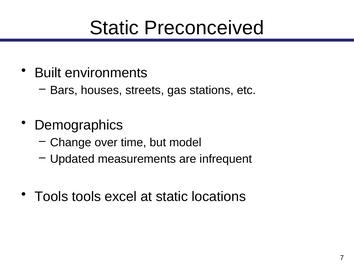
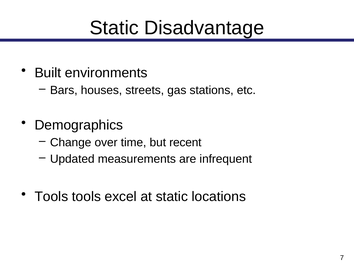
Preconceived: Preconceived -> Disadvantage (204, 28)
model: model -> recent (185, 143)
